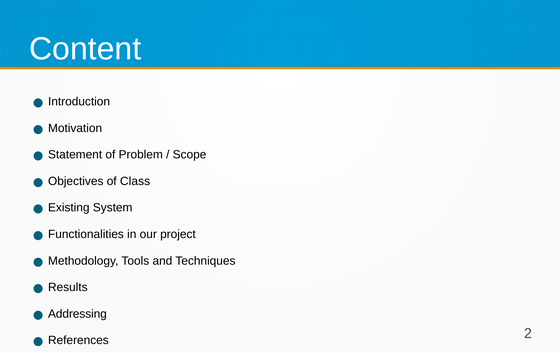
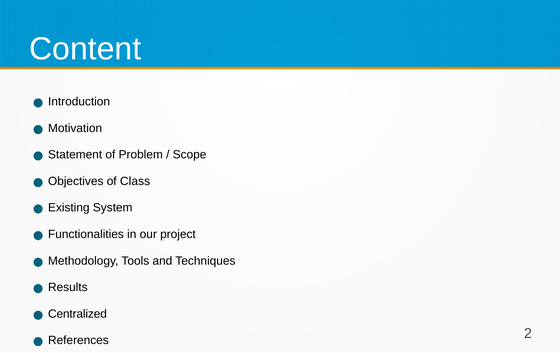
Addressing: Addressing -> Centralized (77, 314)
